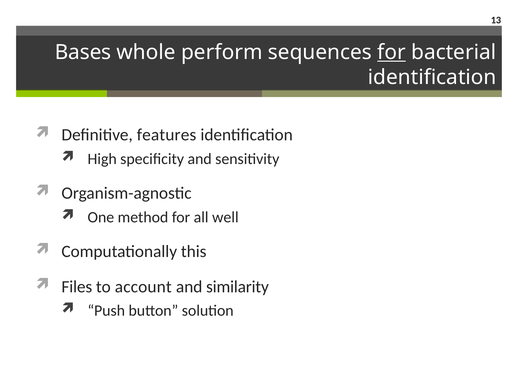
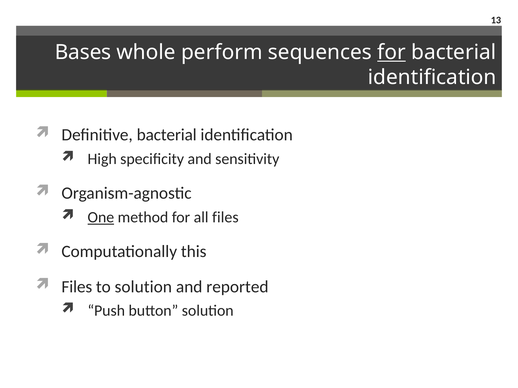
Definitive features: features -> bacterial (167, 135)
One underline: none -> present (101, 218)
all well: well -> files (225, 218)
to account: account -> solution (143, 287)
similarity: similarity -> reported (237, 287)
